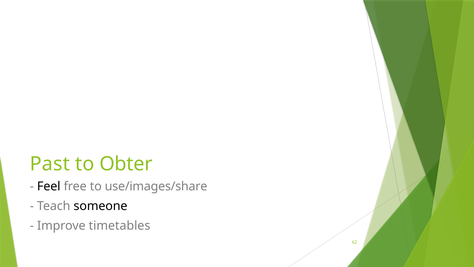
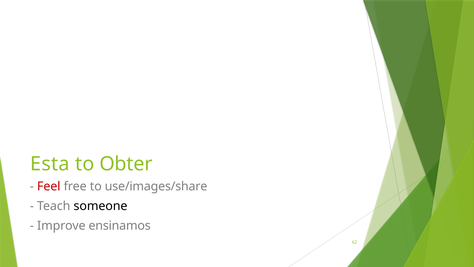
Past: Past -> Esta (50, 164)
Feel colour: black -> red (49, 186)
timetables: timetables -> ensinamos (120, 226)
